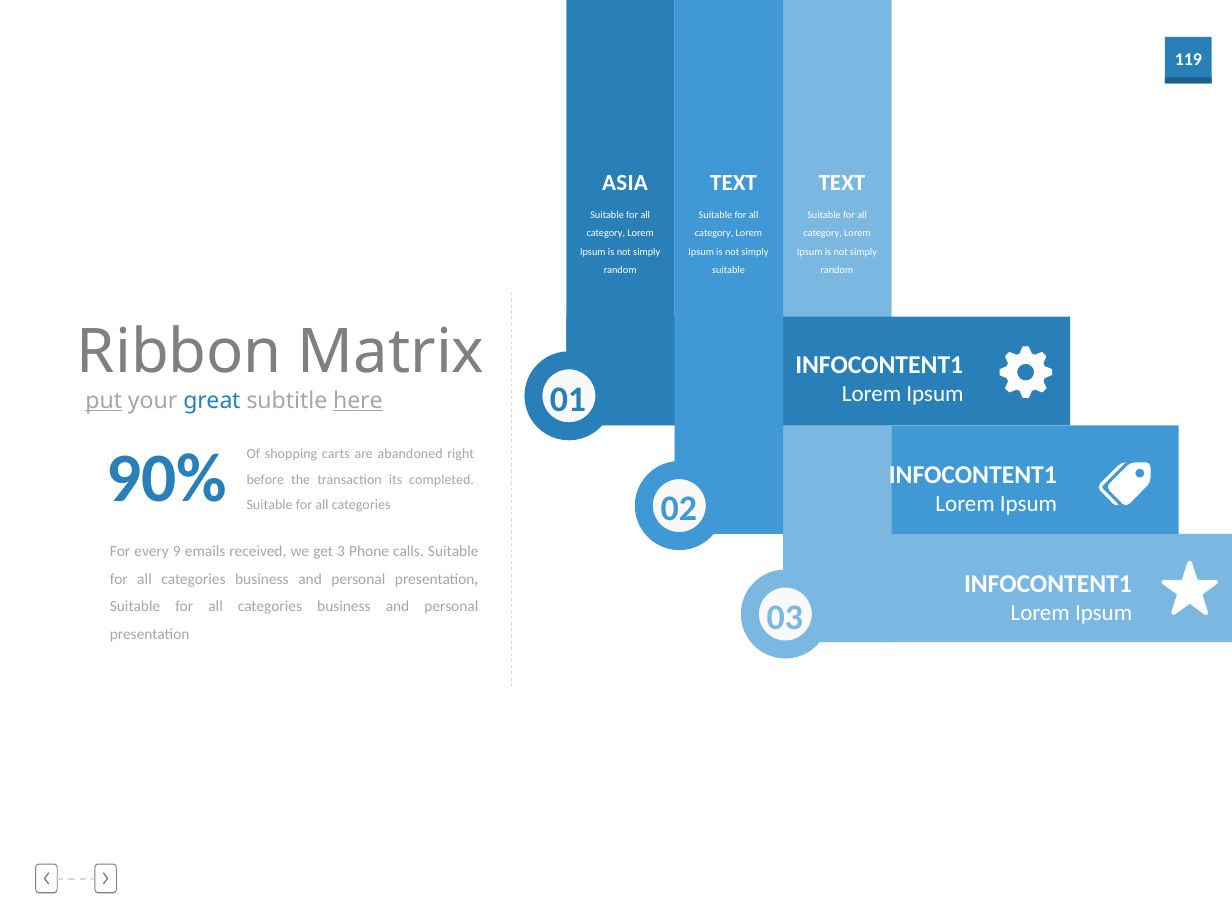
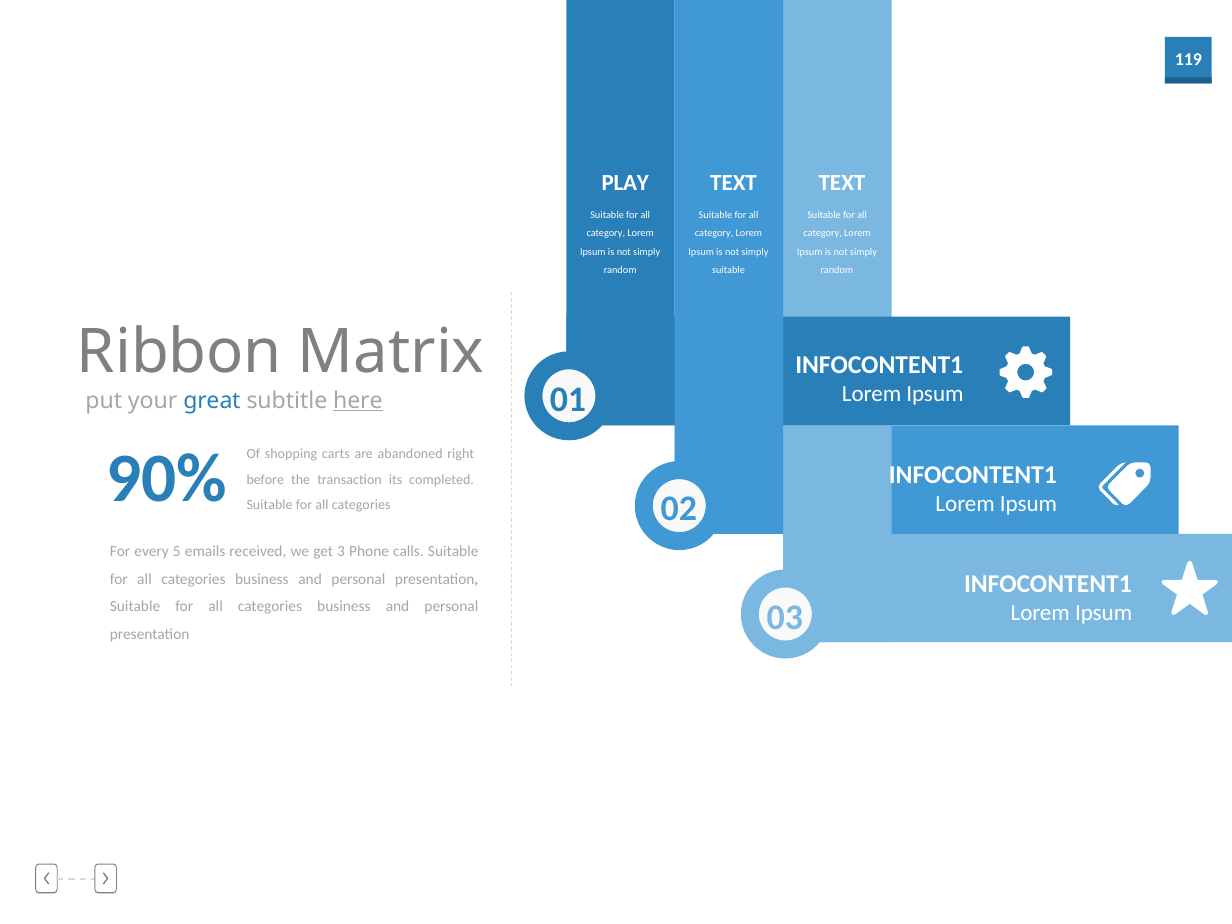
ASIA: ASIA -> PLAY (625, 183)
put underline: present -> none (104, 400)
9: 9 -> 5 (177, 551)
